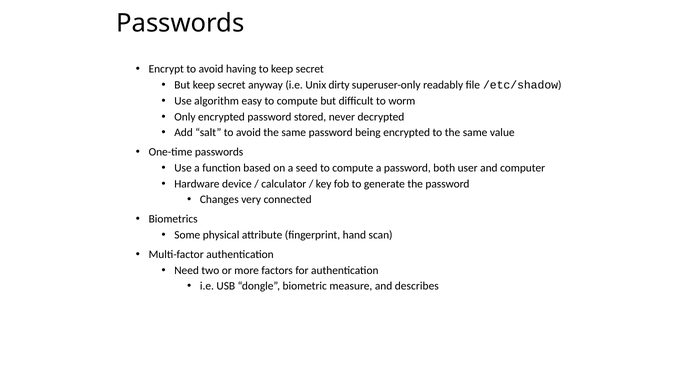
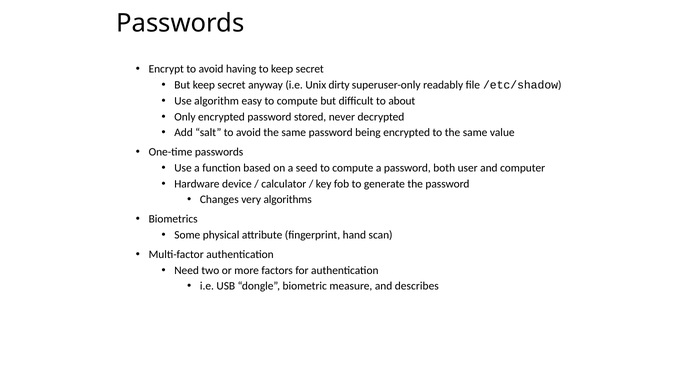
worm: worm -> about (402, 101)
connected: connected -> algorithms (288, 200)
